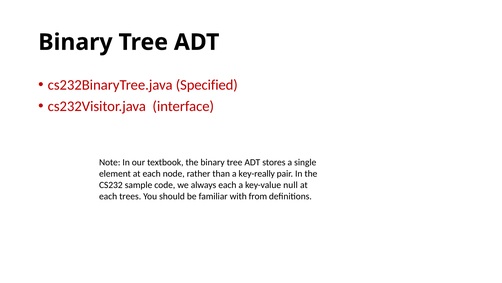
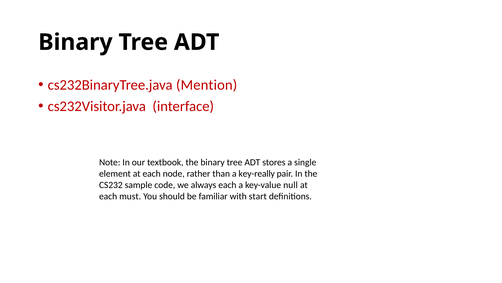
Specified: Specified -> Mention (207, 85)
trees: trees -> must (130, 196)
from: from -> start (258, 196)
